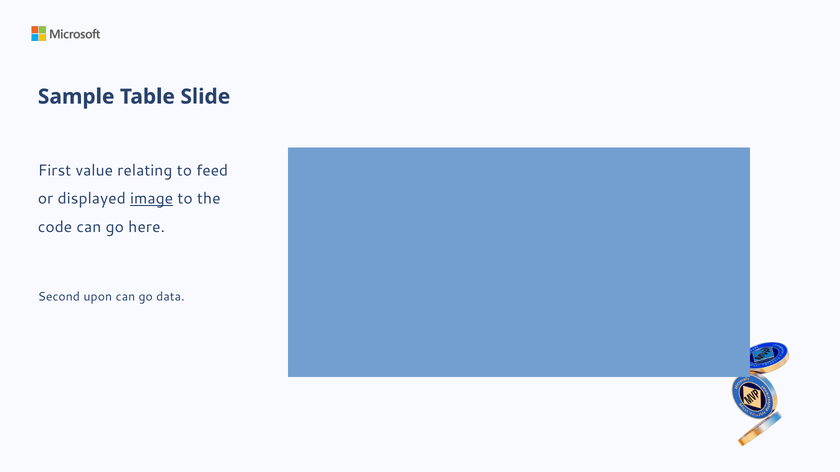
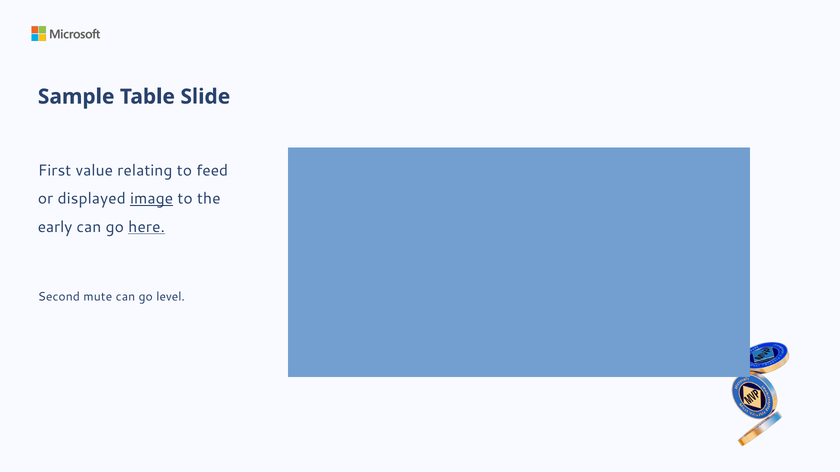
code: code -> early (55, 227)
here underline: none -> present (147, 227)
upon: upon -> mute (98, 297)
data: data -> level (171, 297)
